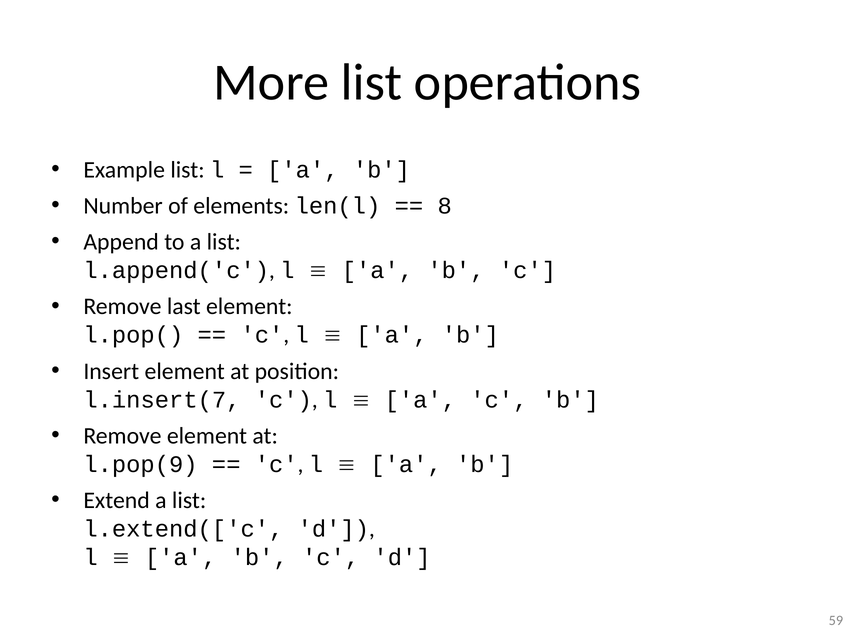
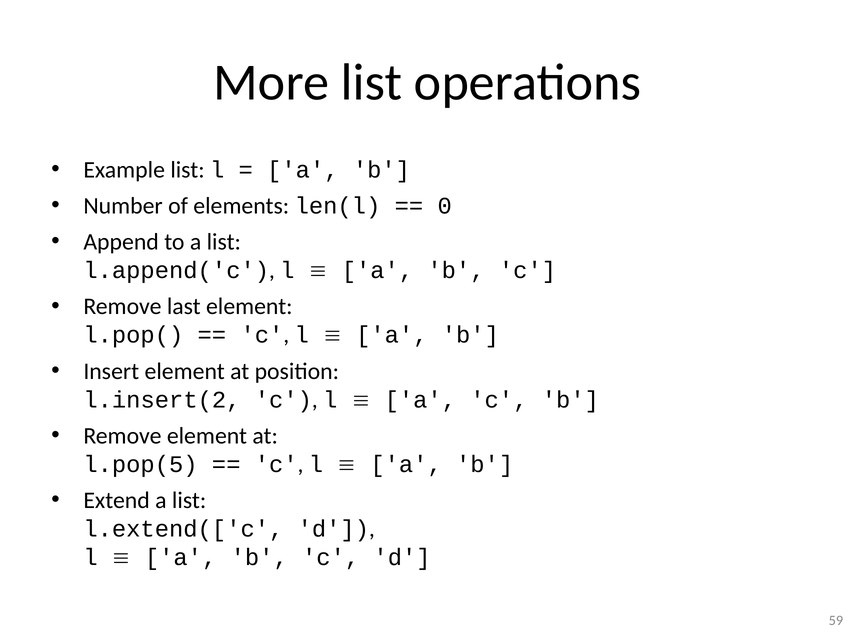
8: 8 -> 0 (445, 206)
l.insert(7: l.insert(7 -> l.insert(2 (162, 400)
l.pop(9: l.pop(9 -> l.pop(5 (140, 464)
